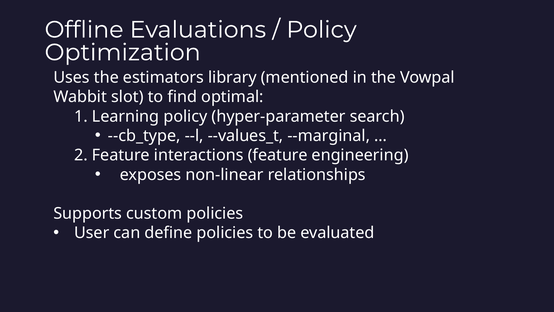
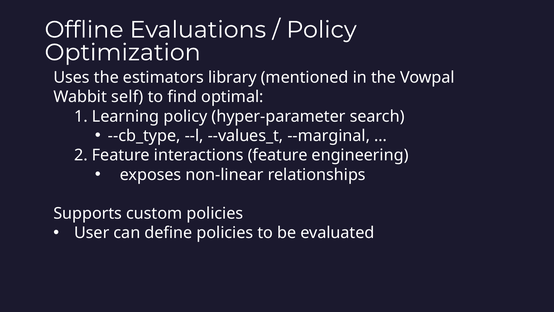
slot: slot -> self (127, 97)
